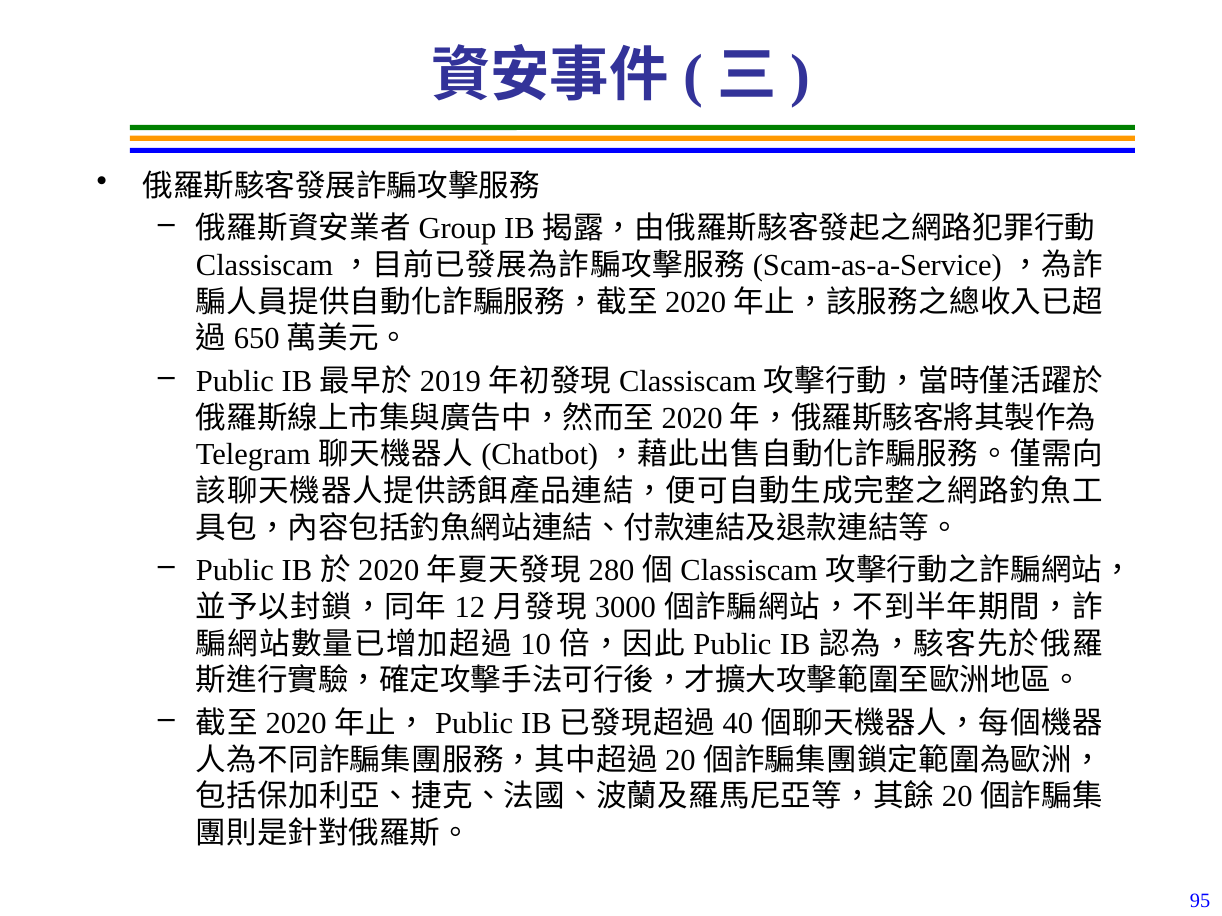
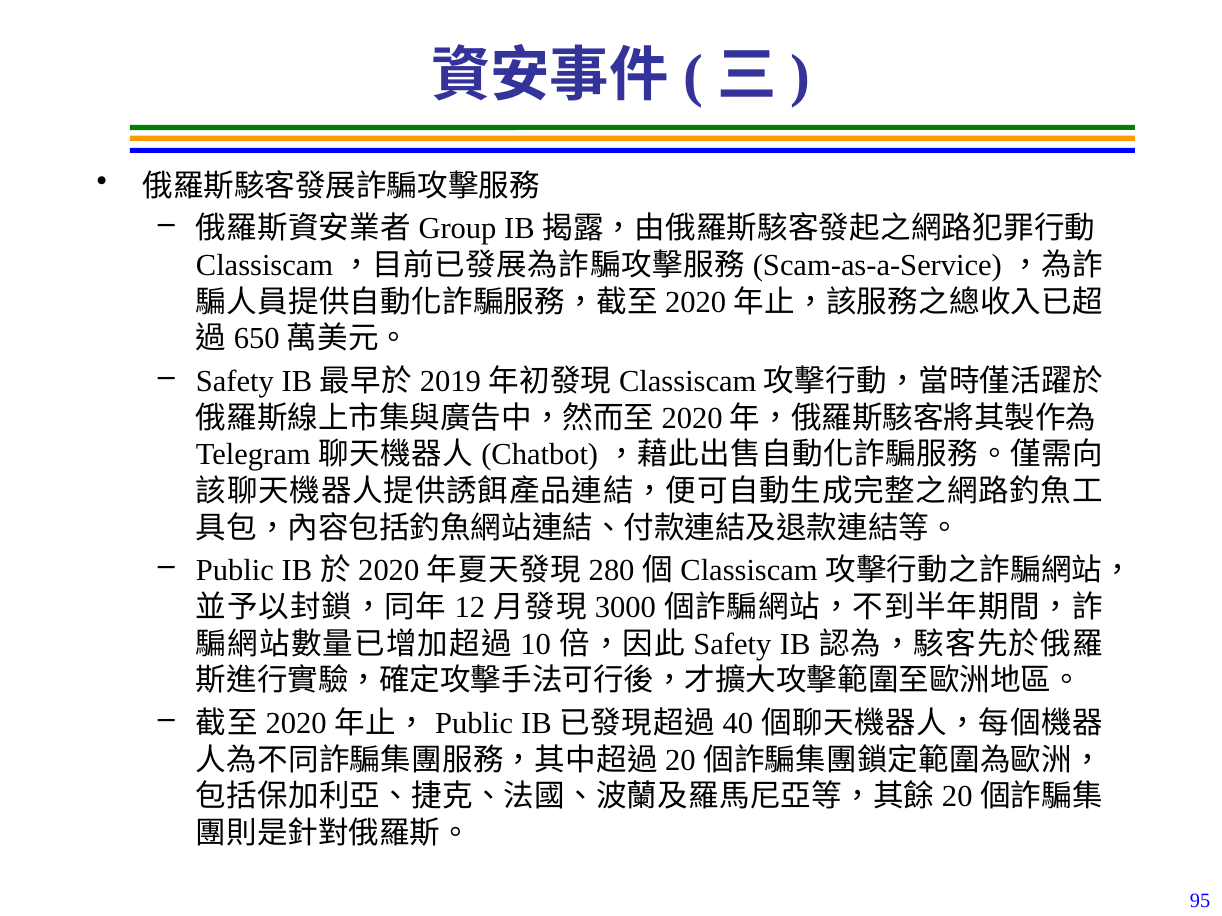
Public: Public -> Safety (235, 382)
Public: Public -> Safety (732, 644)
